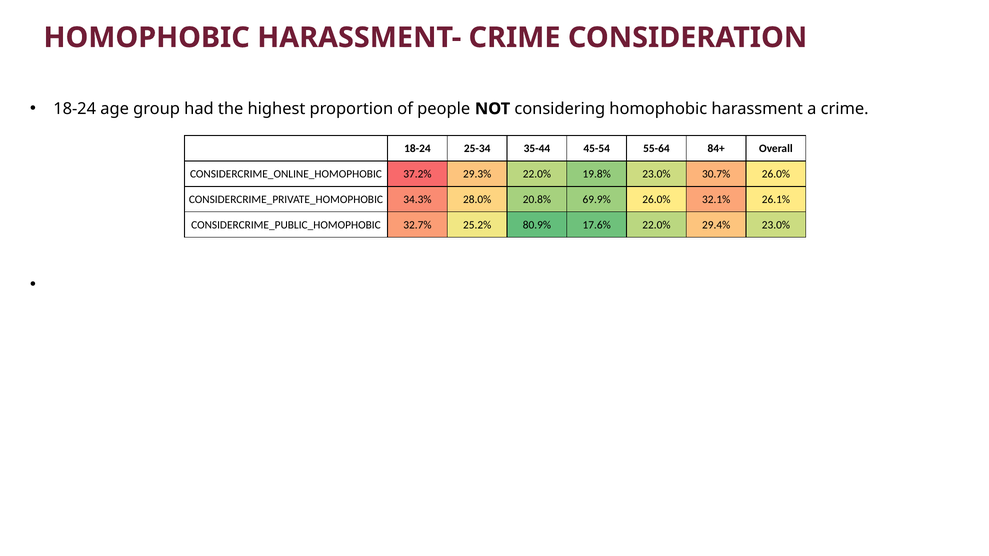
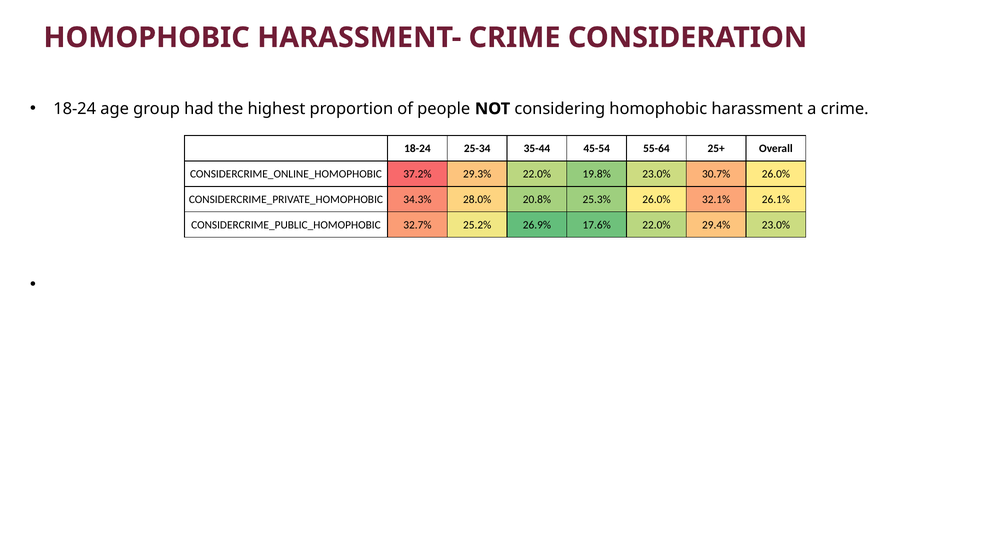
84+: 84+ -> 25+ (716, 149)
69.9%: 69.9% -> 25.3% (597, 200)
80.9%: 80.9% -> 26.9% (537, 225)
